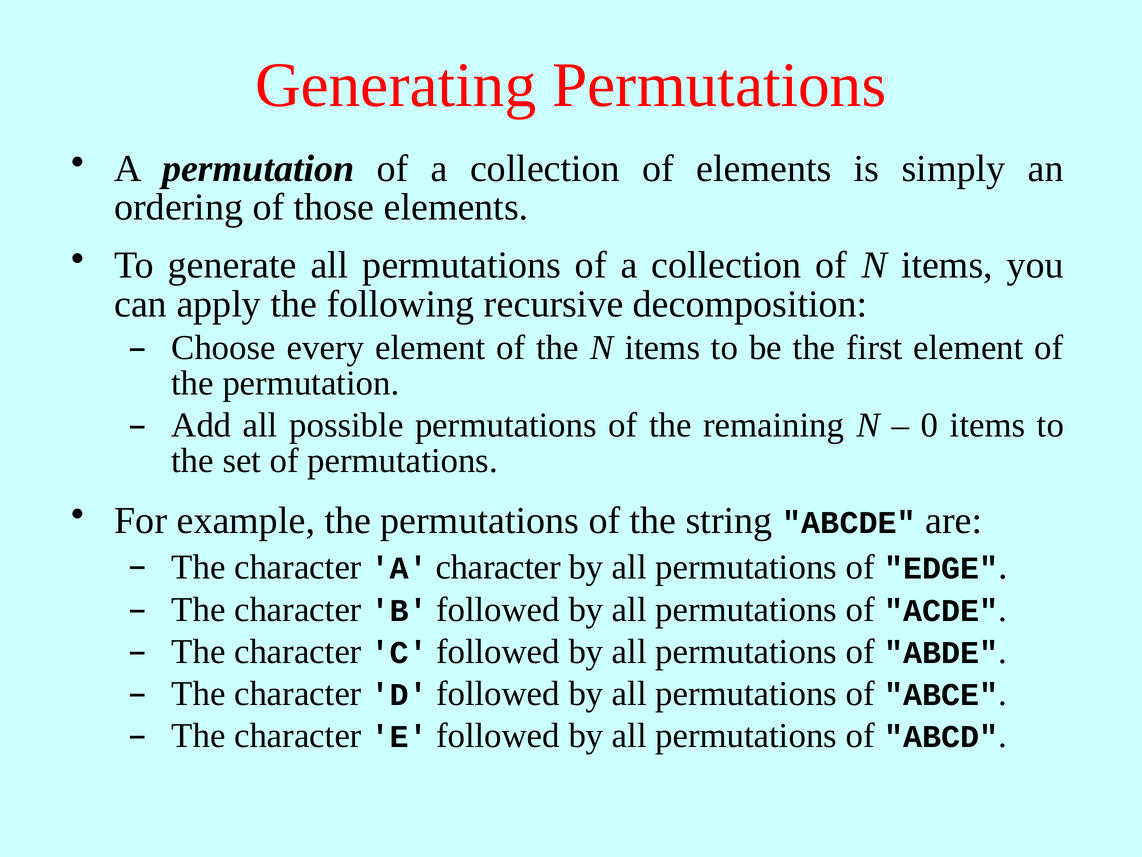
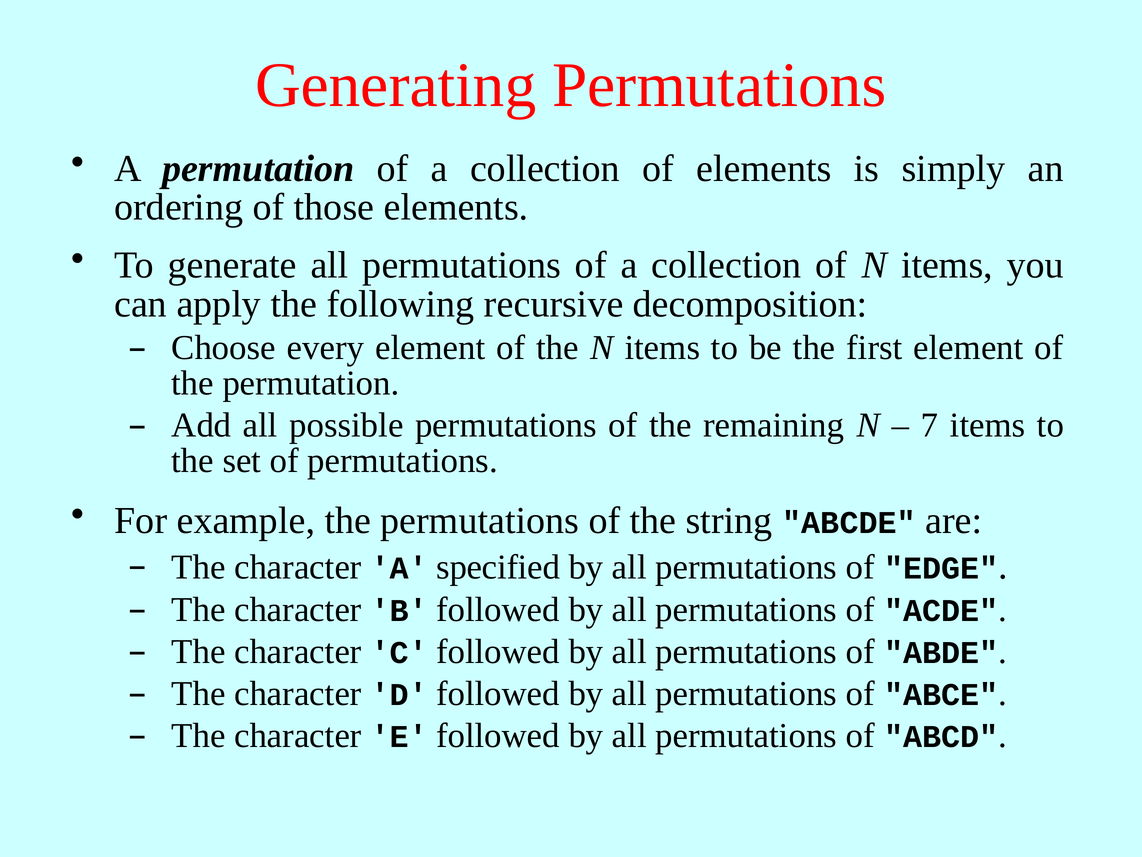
0: 0 -> 7 (930, 425)
A character: character -> specified (498, 567)
